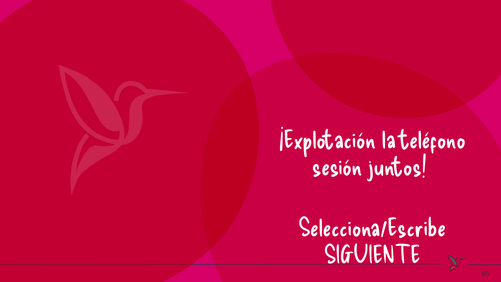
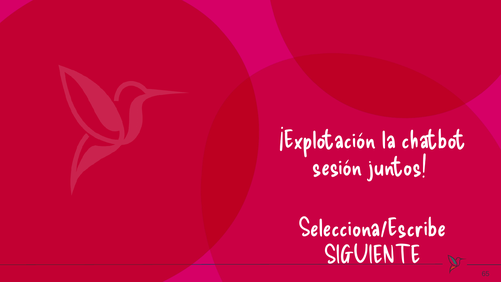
teléfono: teléfono -> chatbot (433, 140)
